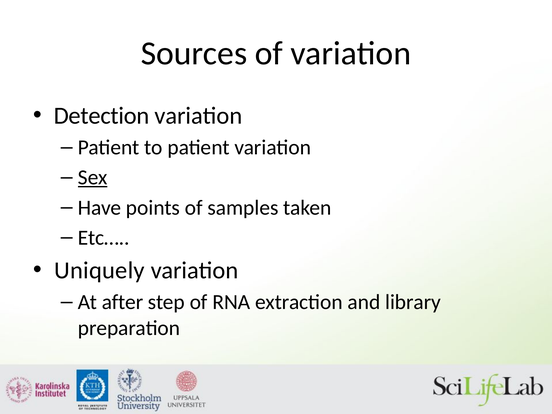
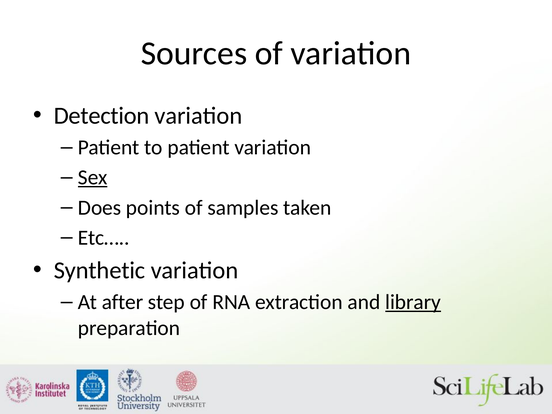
Have: Have -> Does (100, 208)
Uniquely: Uniquely -> Synthetic (100, 270)
library underline: none -> present (413, 302)
